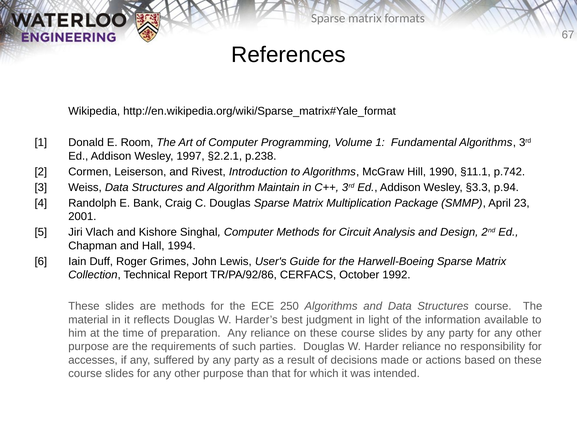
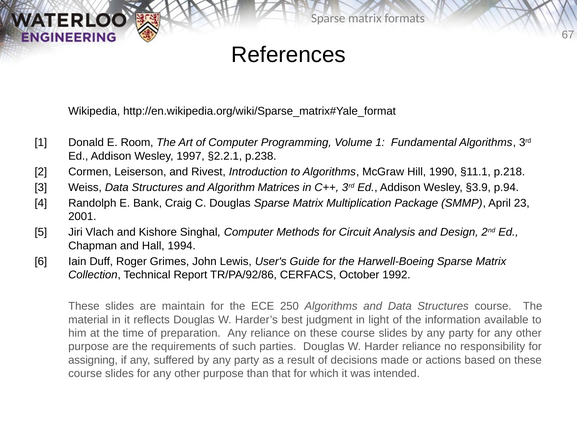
p.742: p.742 -> p.218 (509, 172)
Maintain: Maintain -> Matrices (279, 188)
§3.3: §3.3 -> §3.9 (478, 188)
are methods: methods -> maintain (183, 307)
accesses: accesses -> assigning (93, 361)
